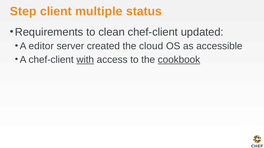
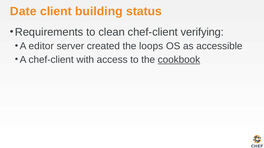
Step: Step -> Date (23, 11)
multiple: multiple -> building (99, 11)
updated: updated -> verifying (202, 32)
cloud: cloud -> loops (151, 46)
with underline: present -> none (85, 60)
